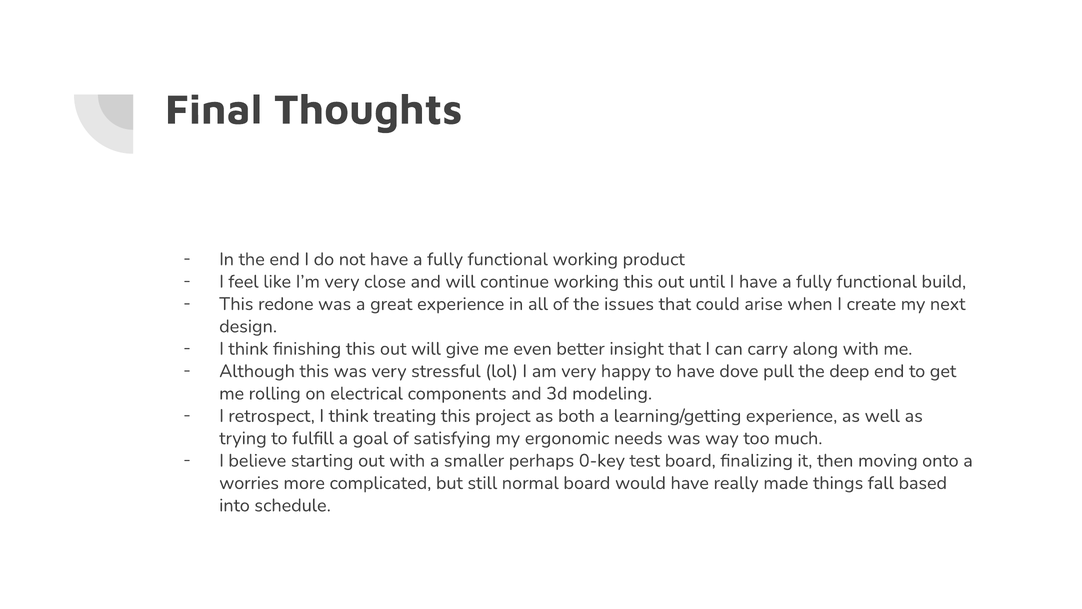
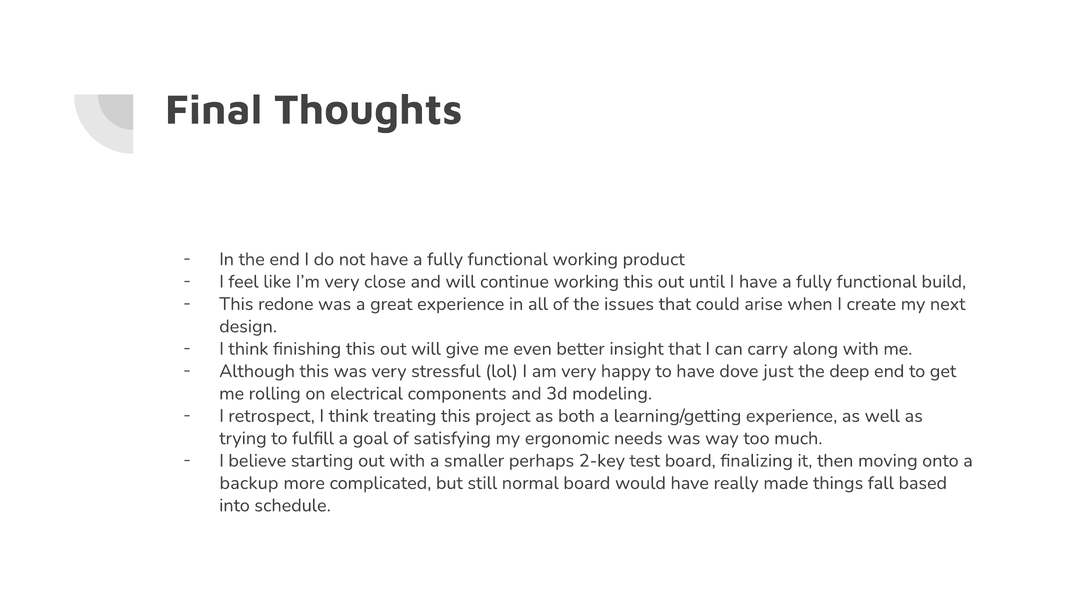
pull: pull -> just (778, 371)
0-key: 0-key -> 2-key (602, 460)
worries: worries -> backup (249, 483)
